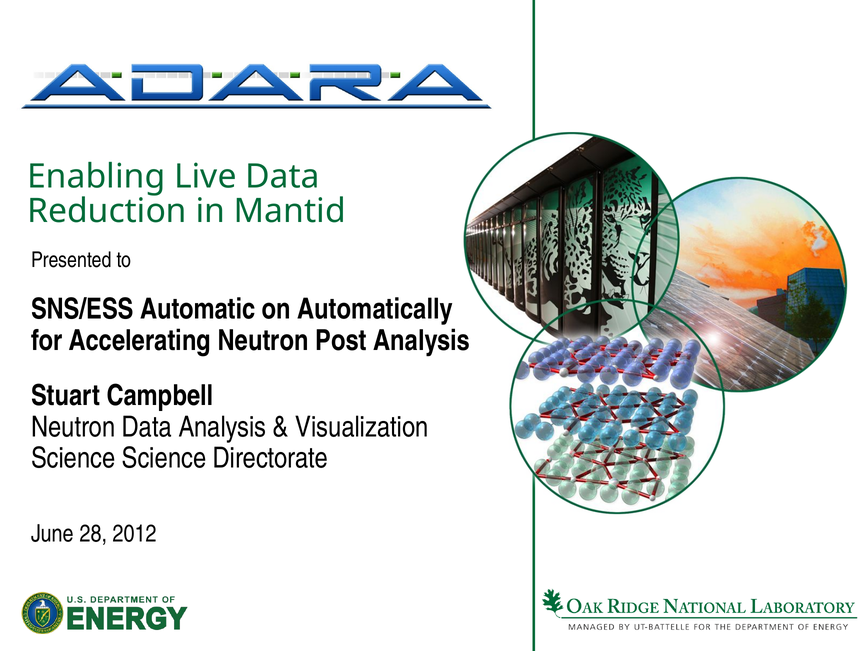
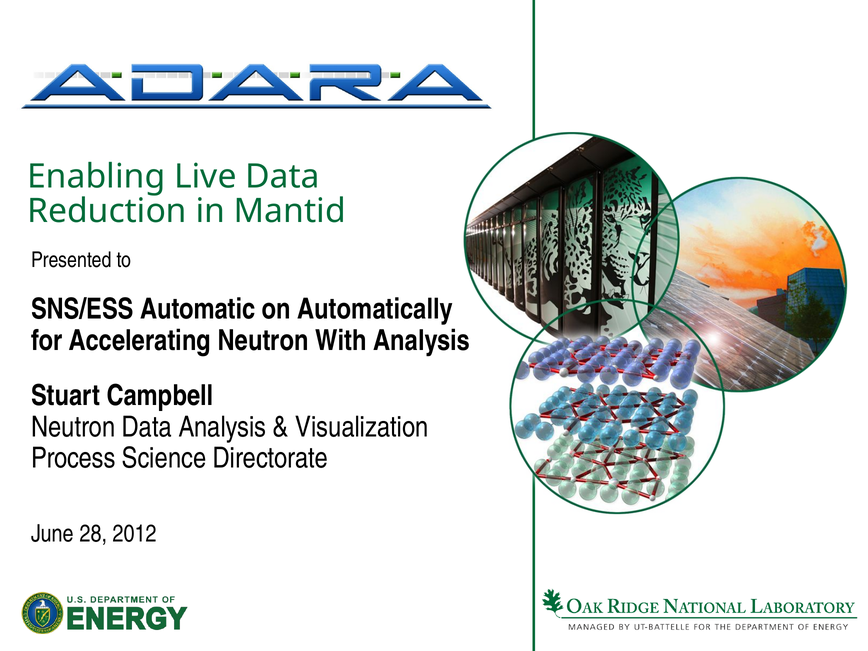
Post: Post -> With (341, 341)
Science: Science -> Process (73, 458)
